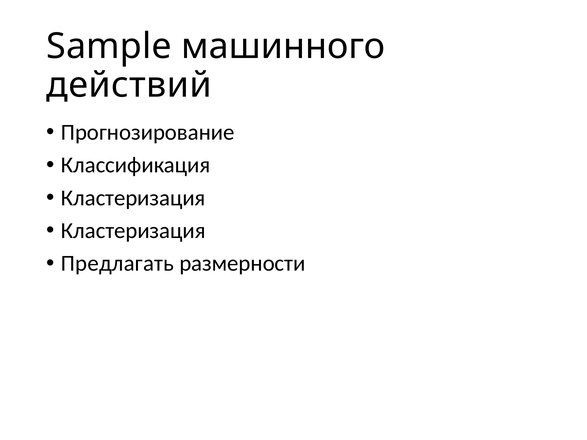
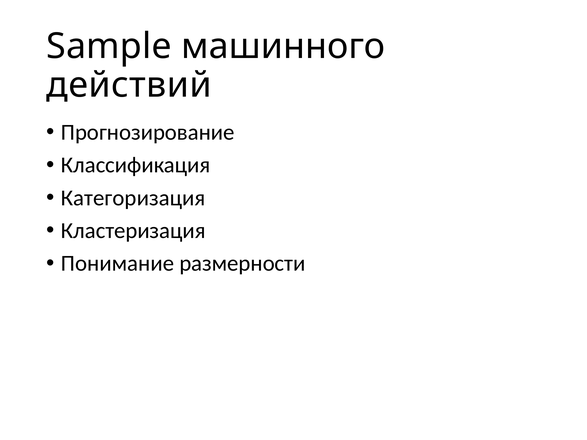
Кластеризация: Кластеризация -> Категоризация (133, 198)
Предлагать: Предлагать -> Понимание (118, 264)
